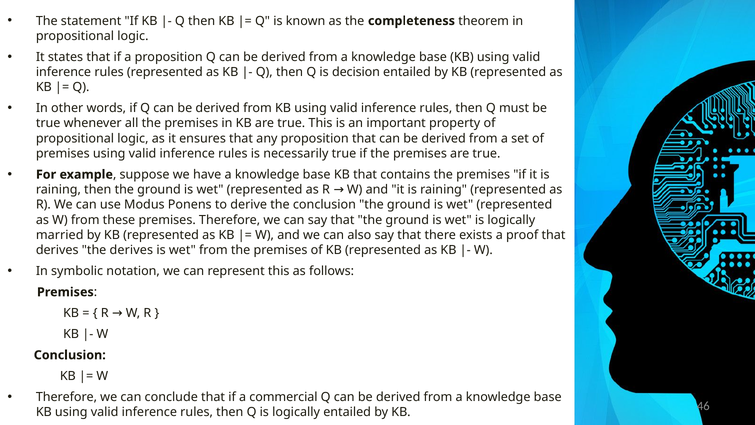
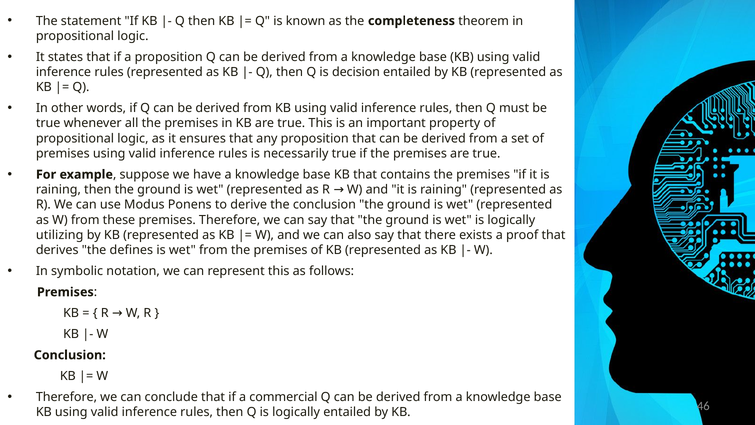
married: married -> utilizing (60, 235)
the derives: derives -> defines (131, 250)
